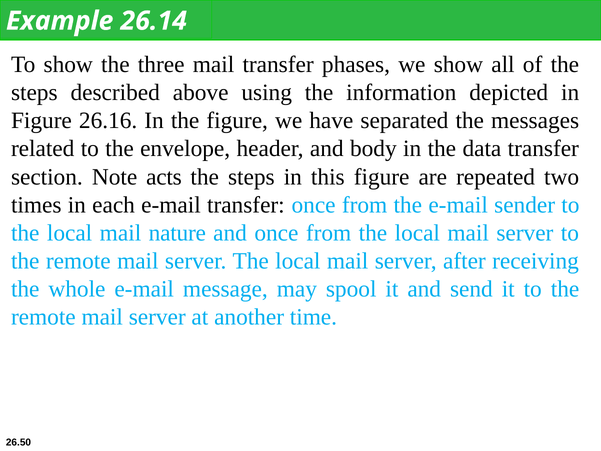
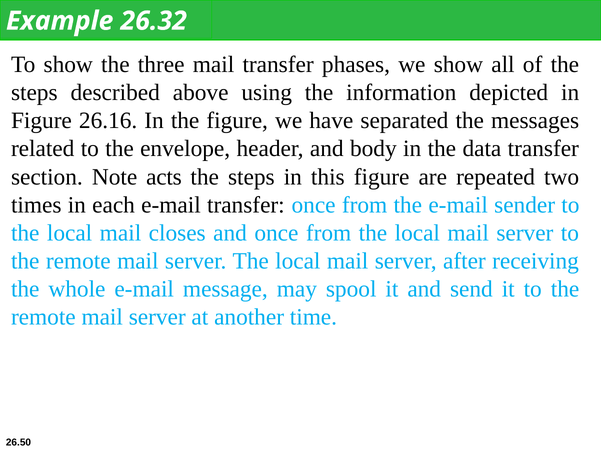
26.14: 26.14 -> 26.32 (154, 21)
nature: nature -> closes (177, 233)
